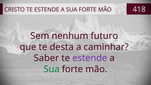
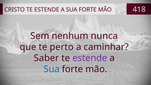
futuro: futuro -> nunca (104, 36)
desta: desta -> perto (62, 47)
Sua colour: green -> blue (52, 69)
